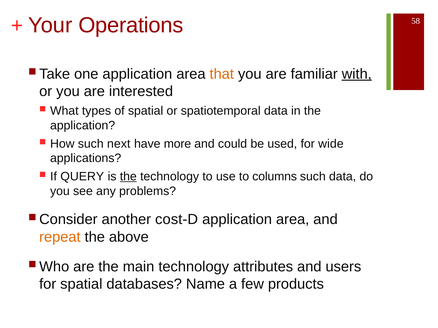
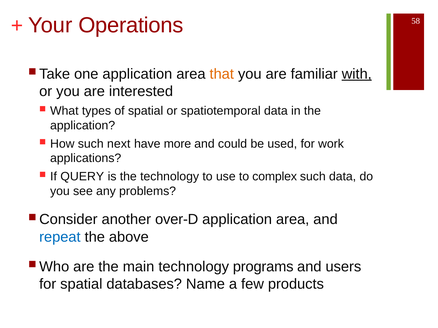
wide: wide -> work (331, 144)
the underline: present -> none (128, 177)
columns: columns -> complex (275, 177)
cost-D: cost-D -> over-D (177, 220)
repeat colour: orange -> blue (60, 237)
attributes: attributes -> programs (263, 267)
